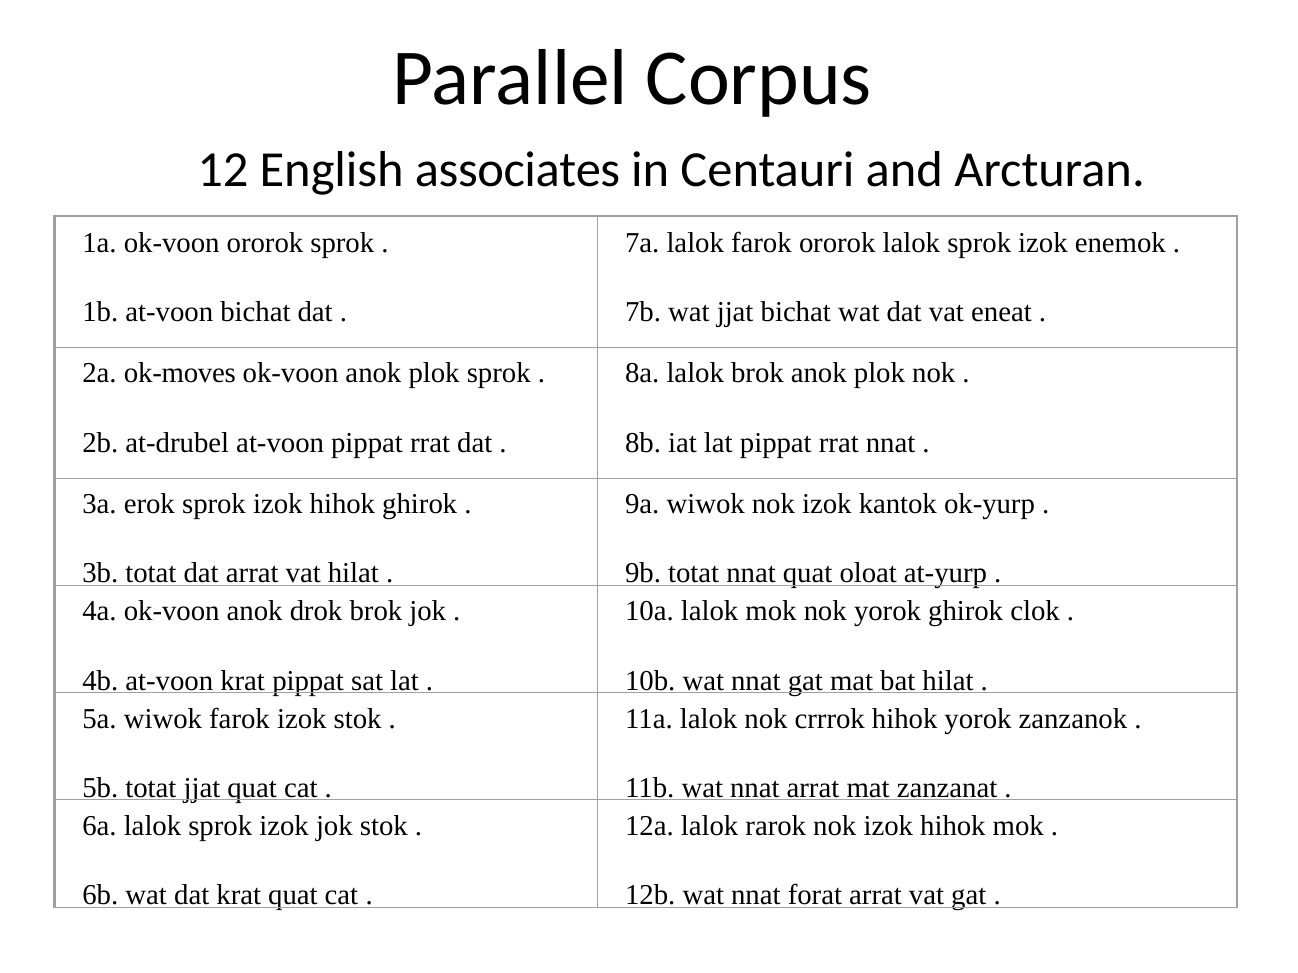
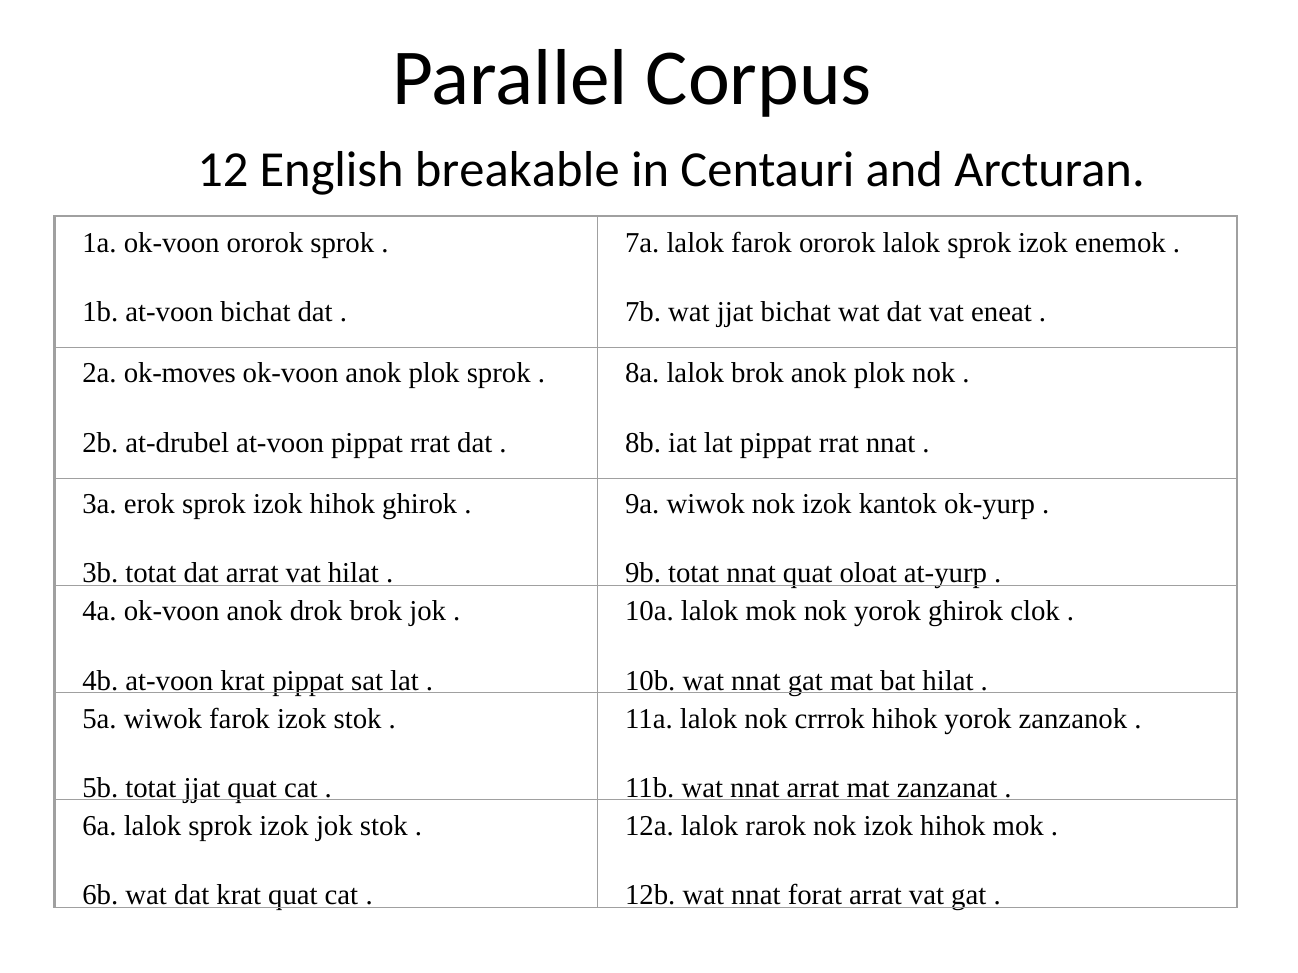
associates: associates -> breakable (517, 170)
